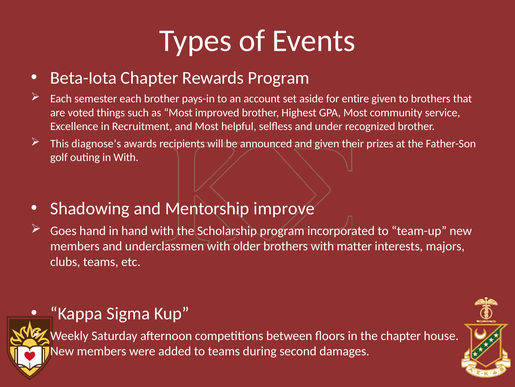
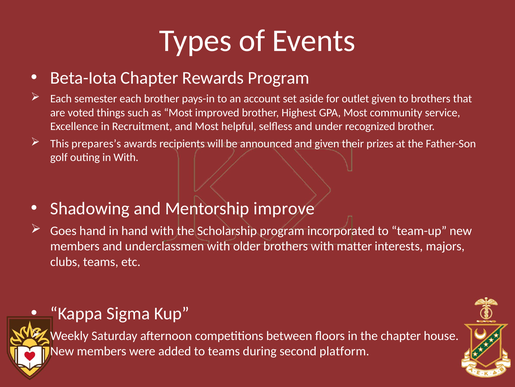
entire: entire -> outlet (355, 99)
diagnose’s: diagnose’s -> prepares’s (96, 144)
damages: damages -> platform (344, 351)
